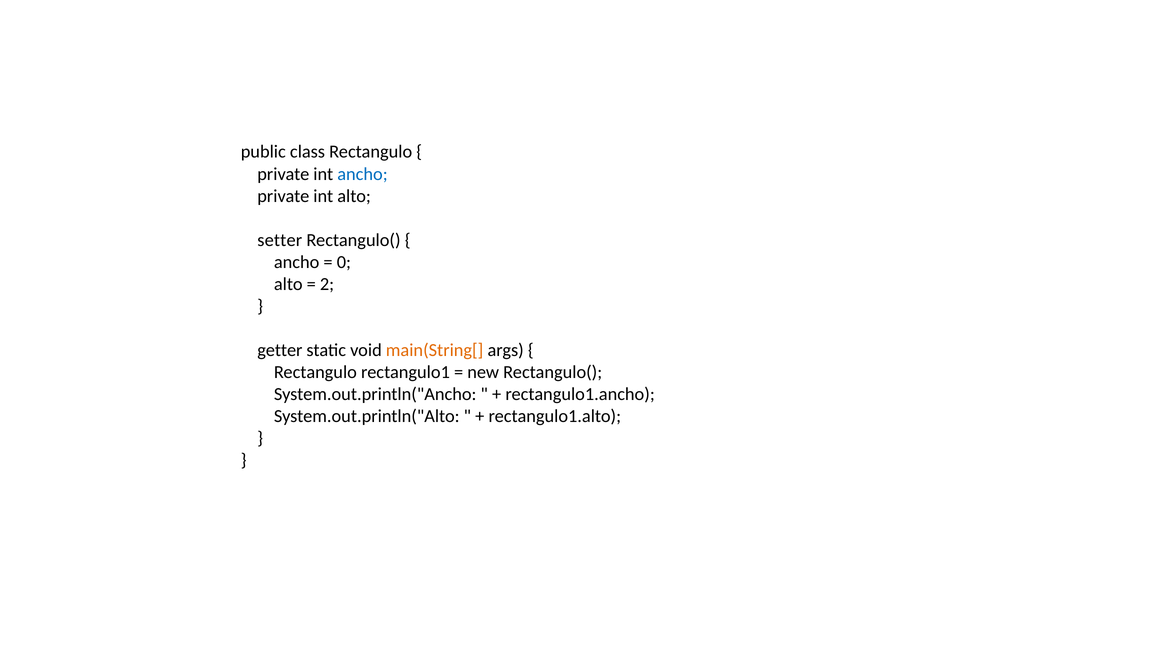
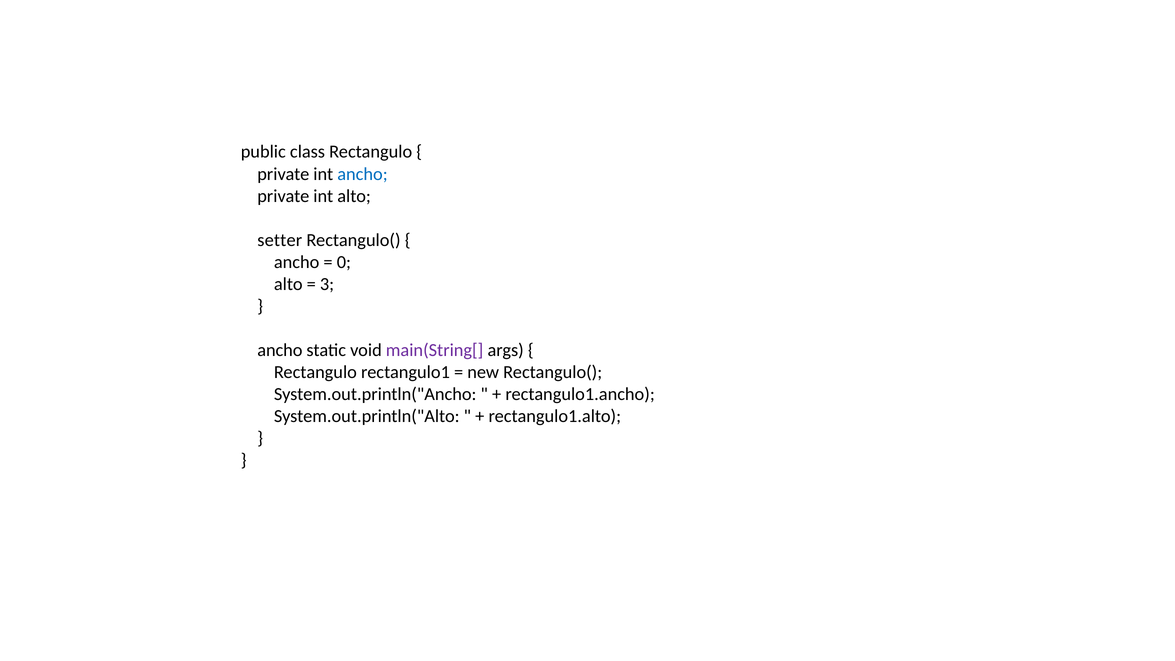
2: 2 -> 3 (327, 284)
getter: getter -> ancho (280, 350)
main(String[ colour: orange -> purple (435, 350)
